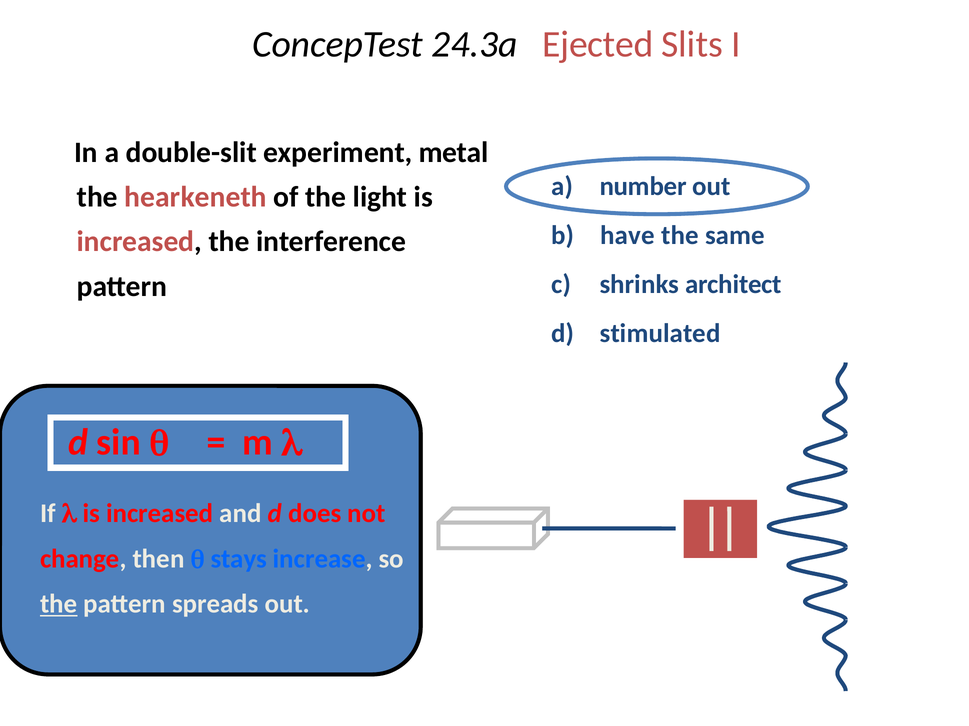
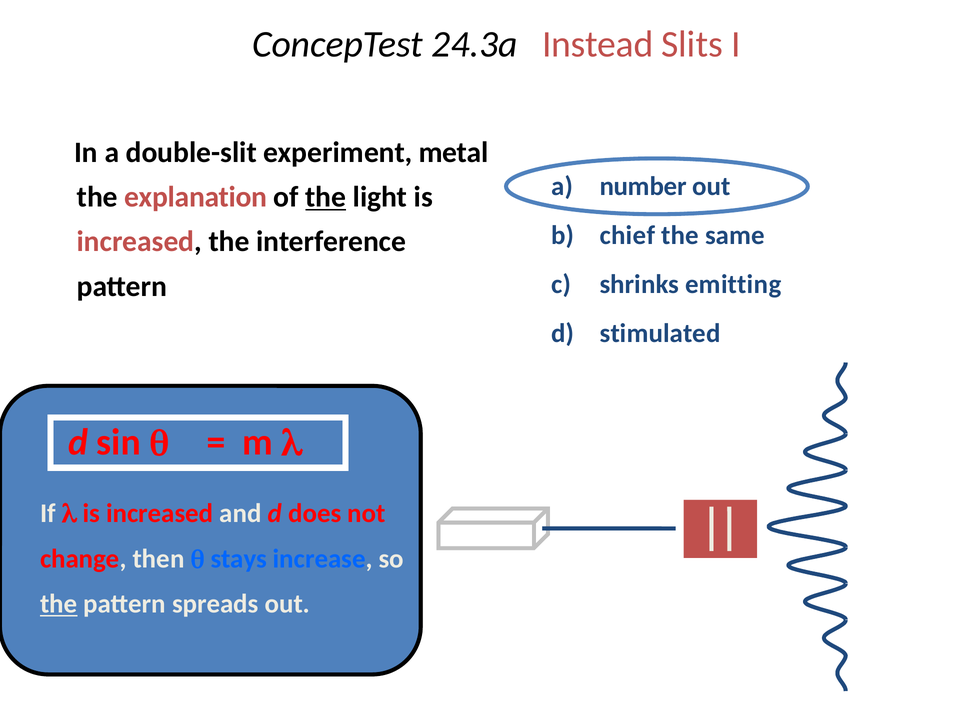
Ejected: Ejected -> Instead (598, 44)
hearkeneth: hearkeneth -> explanation (196, 197)
the underline: none -> present (326, 197)
have: have -> chief (627, 236)
architect: architect -> emitting (733, 285)
